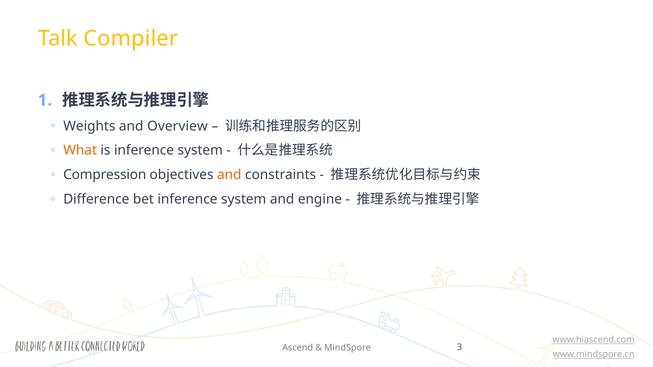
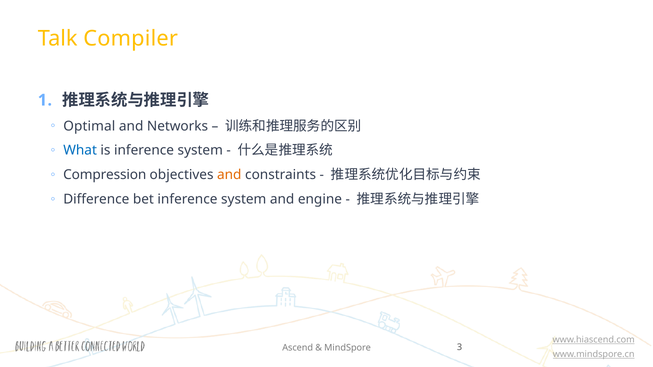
Weights: Weights -> Optimal (89, 126)
Overview: Overview -> Networks (177, 126)
What colour: orange -> blue (80, 151)
